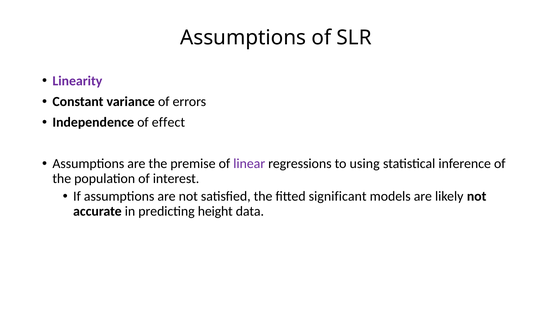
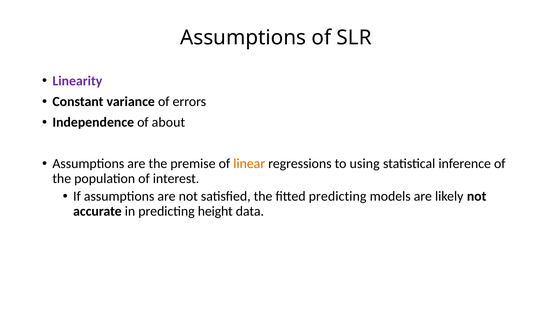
effect: effect -> about (168, 122)
linear colour: purple -> orange (249, 163)
fitted significant: significant -> predicting (338, 196)
